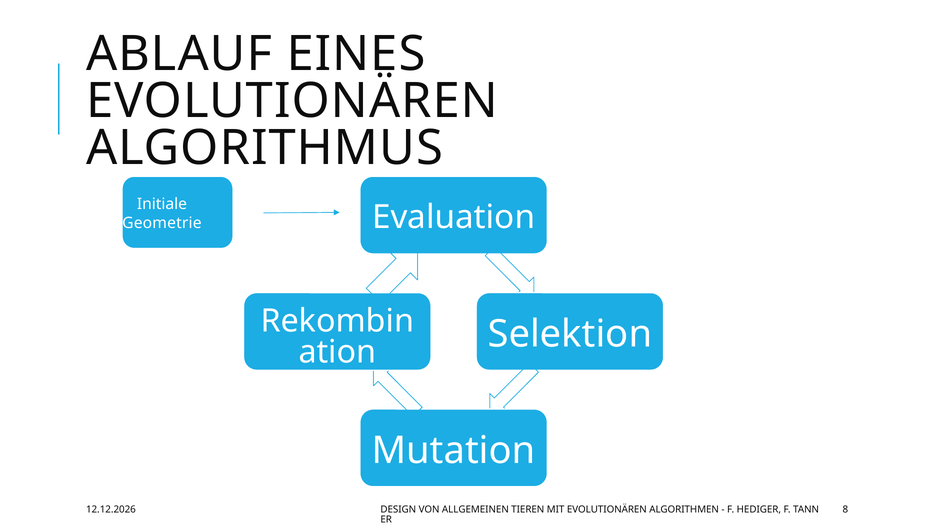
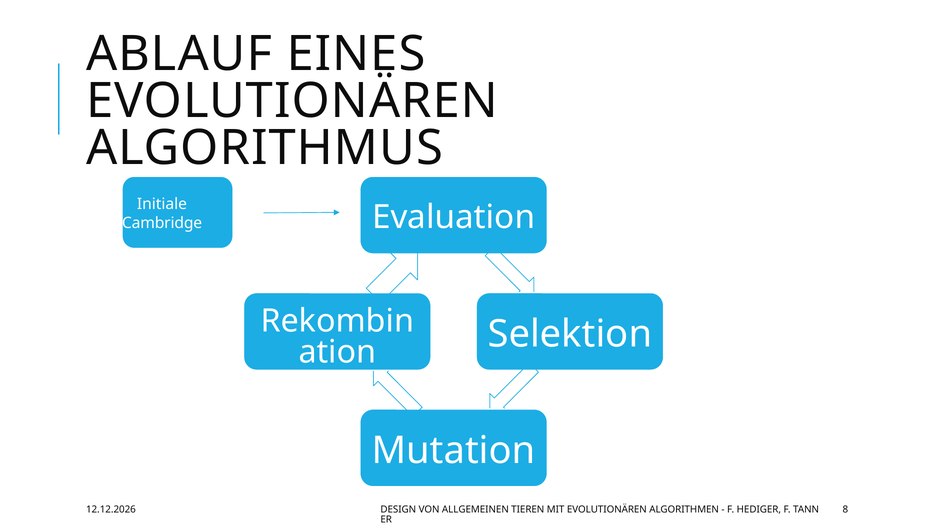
Geometrie: Geometrie -> Cambridge (162, 223)
